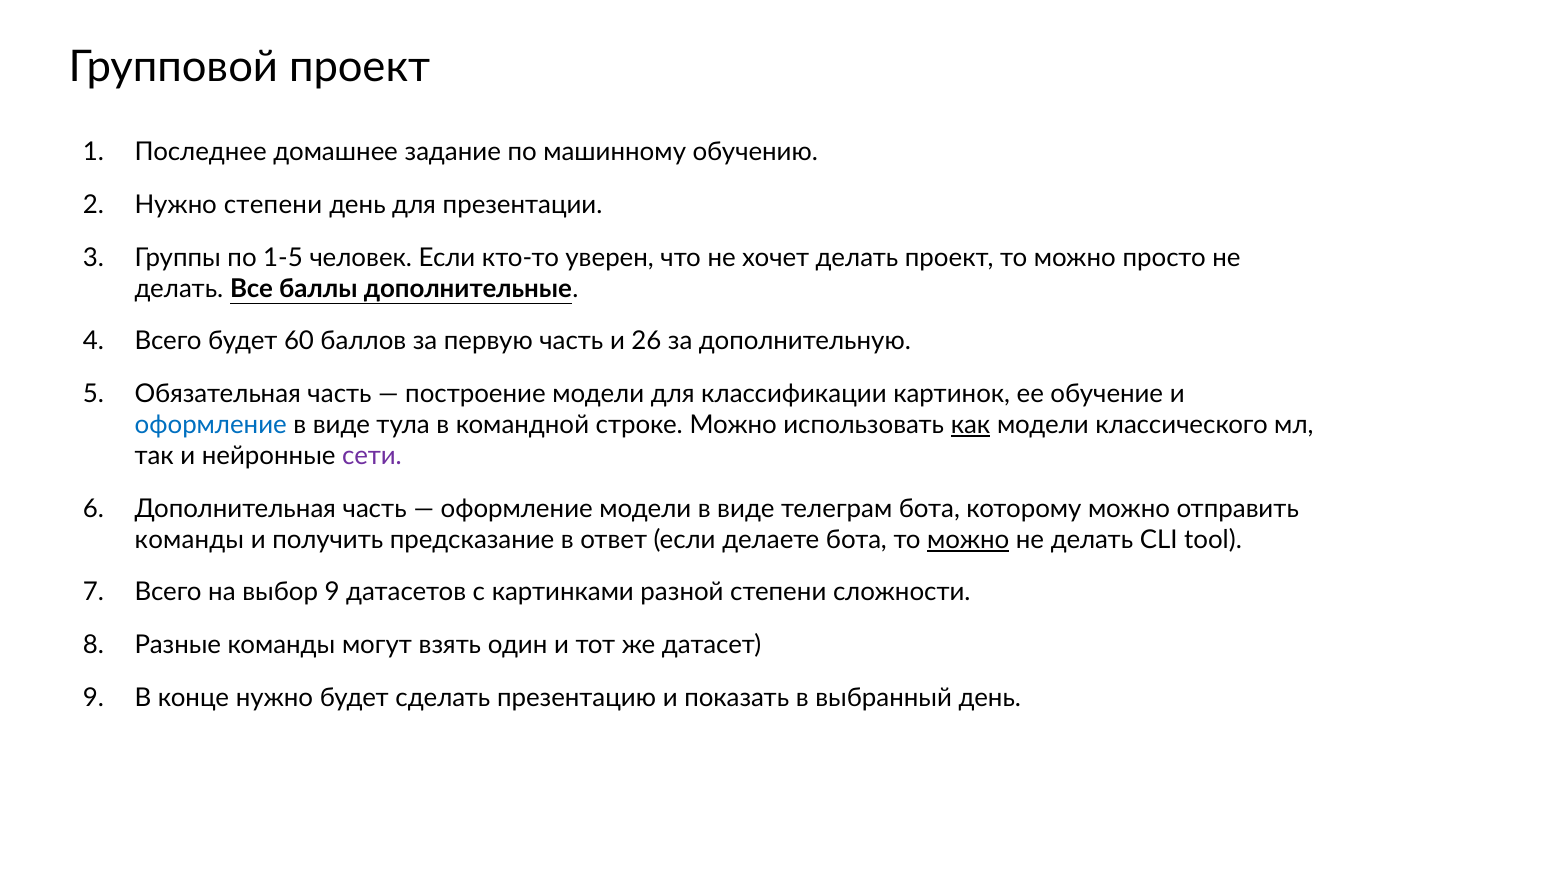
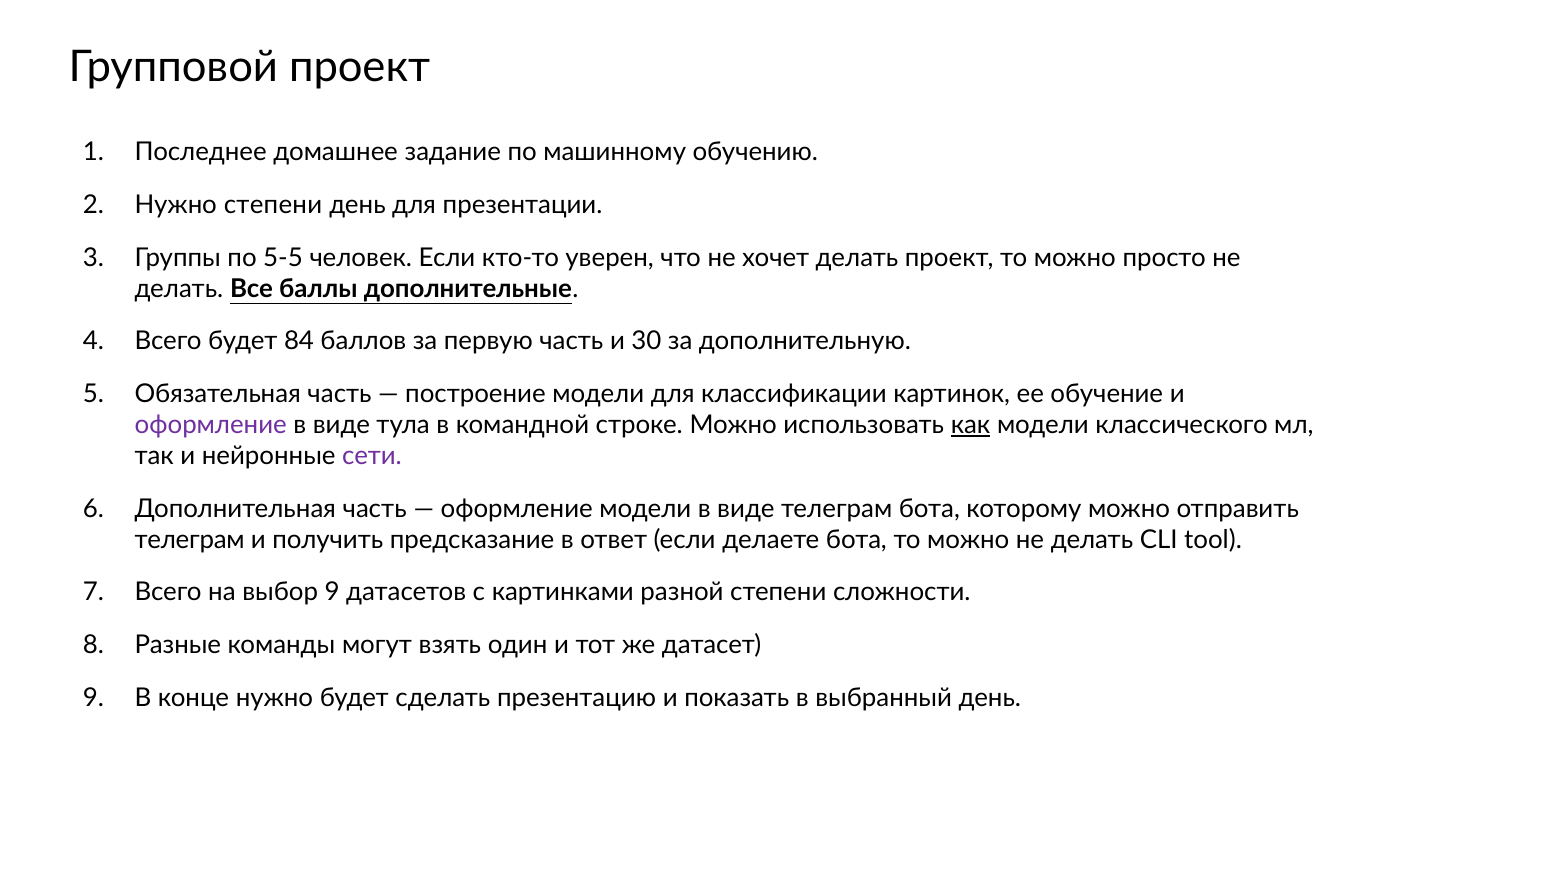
1-5: 1-5 -> 5-5 (283, 258)
60: 60 -> 84 (299, 341)
26: 26 -> 30 (646, 341)
оформление colour: blue -> purple (211, 425)
команды: команды -> телеграм (190, 540)
можно underline: present -> none (968, 540)
